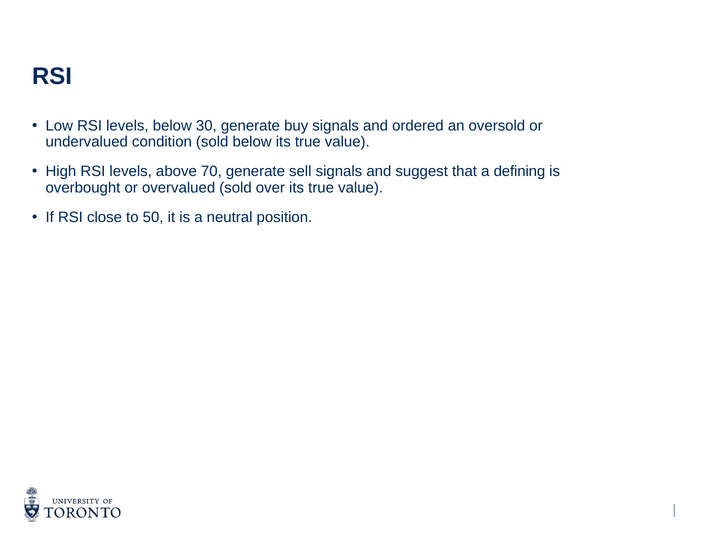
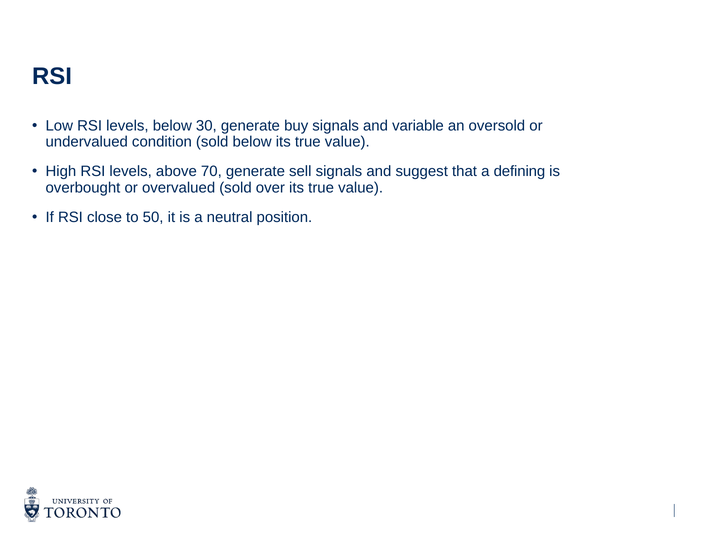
ordered: ordered -> variable (418, 126)
